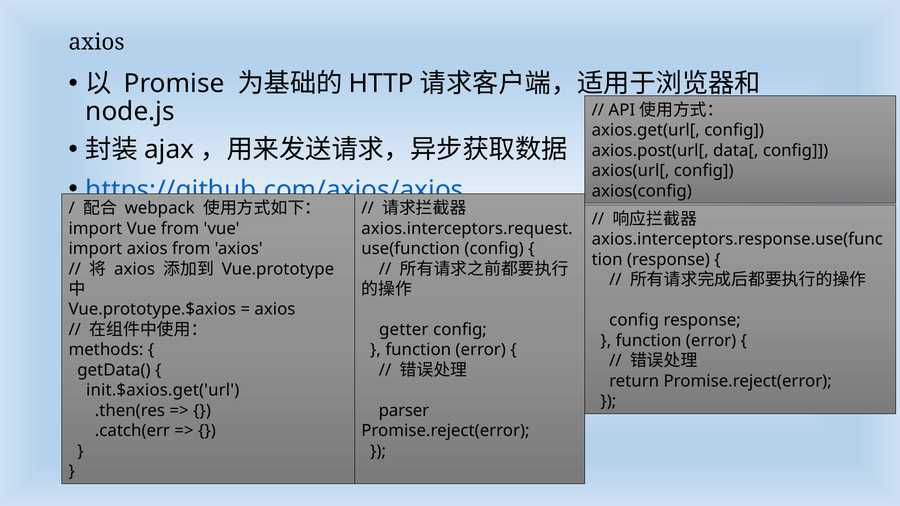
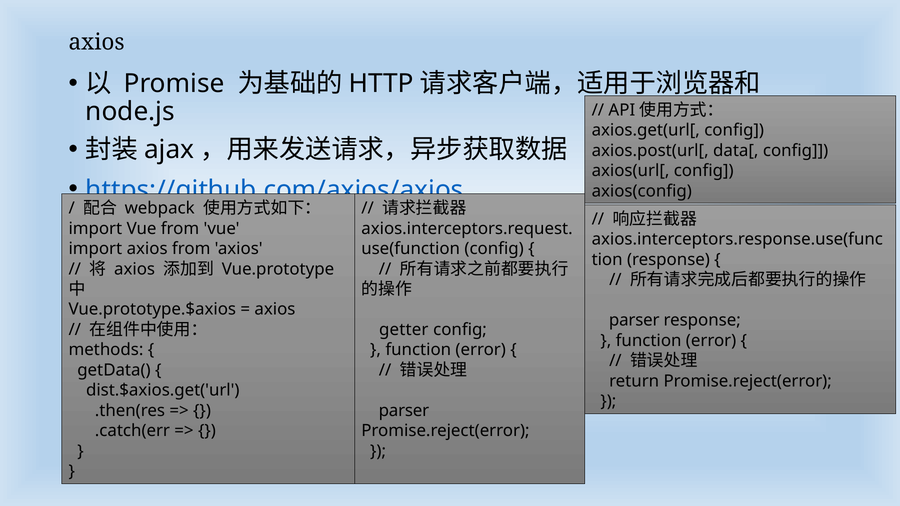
config: config -> parser (634, 320)
init.$axios.get('url: init.$axios.get('url -> dist.$axios.get('url (163, 391)
